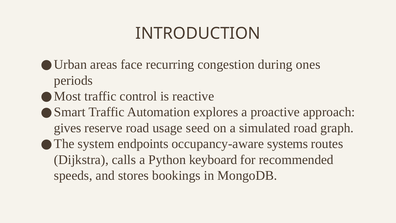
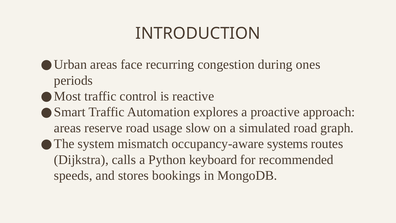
gives: gives -> areas (67, 128)
seed: seed -> slow (198, 128)
endpoints: endpoints -> mismatch (143, 144)
